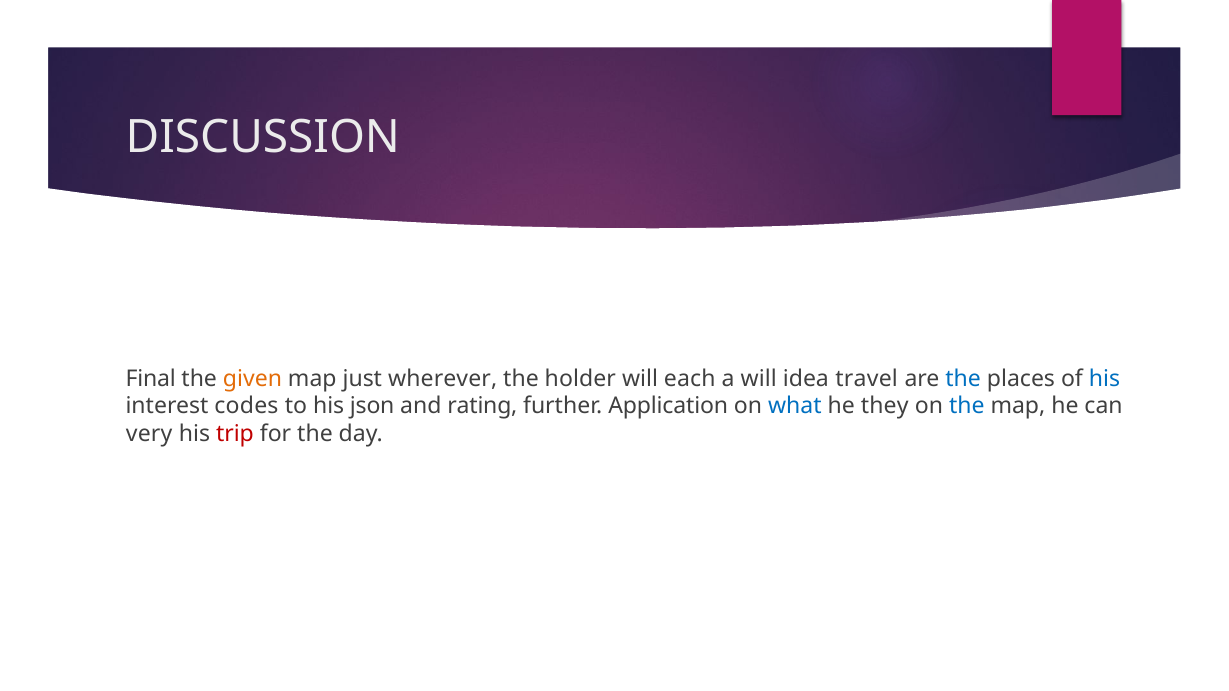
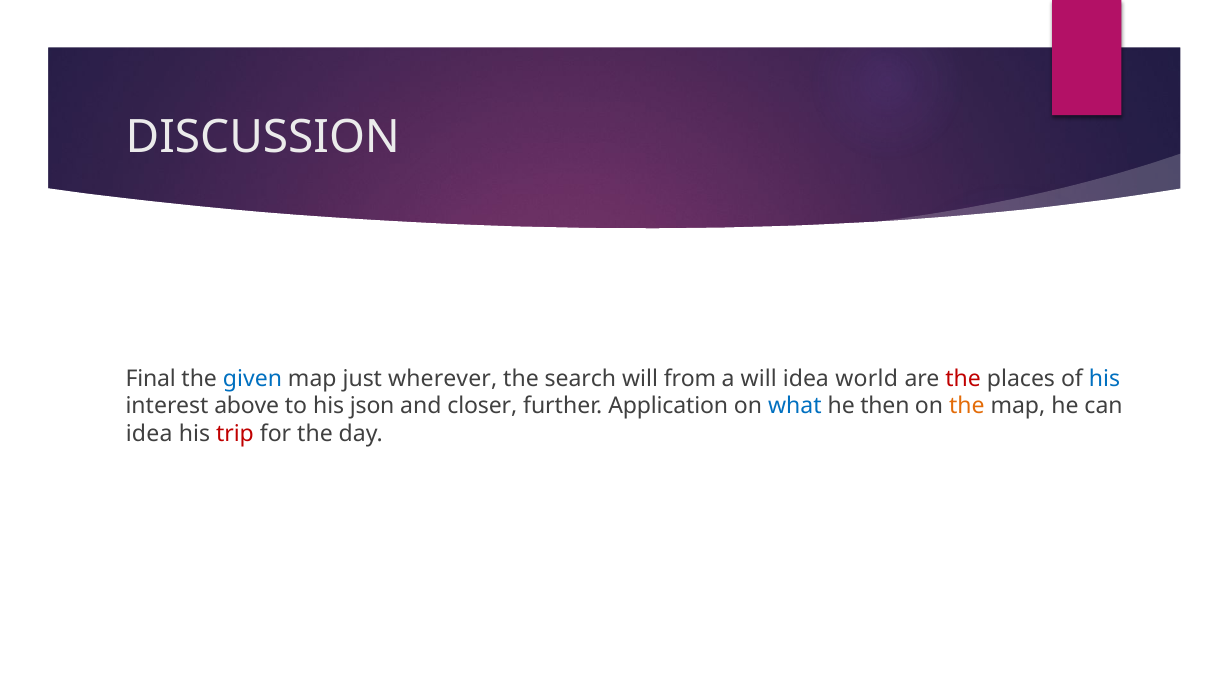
given colour: orange -> blue (252, 379)
holder: holder -> search (580, 379)
each: each -> from (690, 379)
travel: travel -> world (867, 379)
the colour: blue -> red (963, 379)
codes: codes -> above (247, 407)
rating: rating -> closer (482, 407)
they: they -> then (885, 407)
the colour: blue -> orange (967, 407)
very: very -> idea (149, 434)
